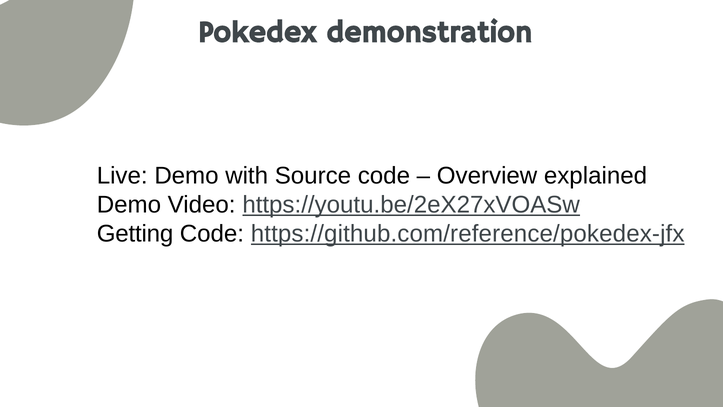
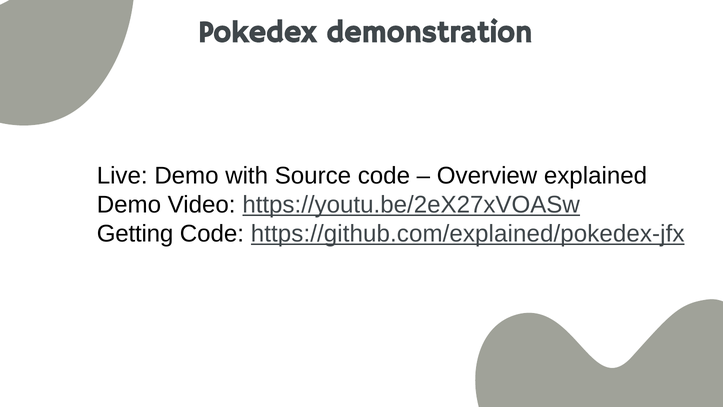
https://github.com/reference/pokedex-jfx: https://github.com/reference/pokedex-jfx -> https://github.com/explained/pokedex-jfx (468, 233)
